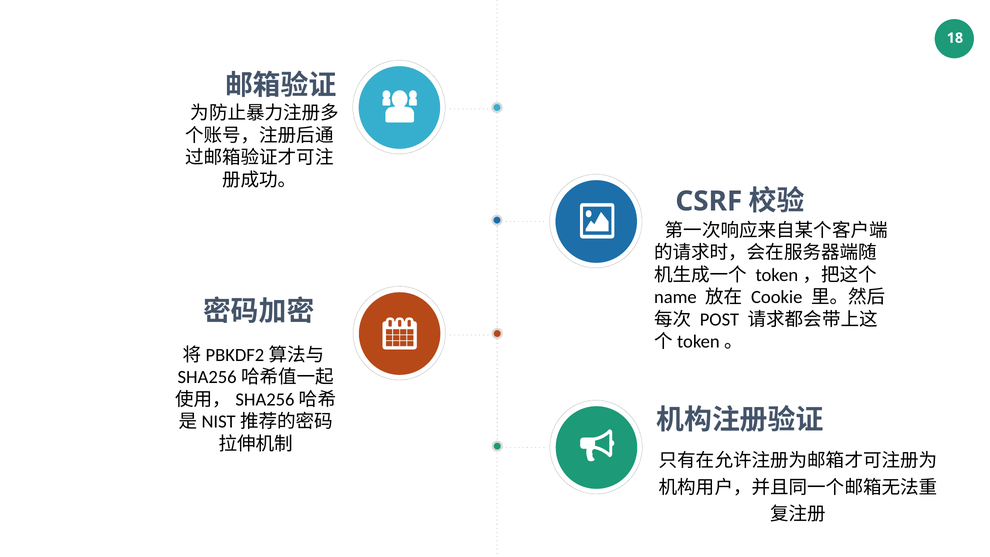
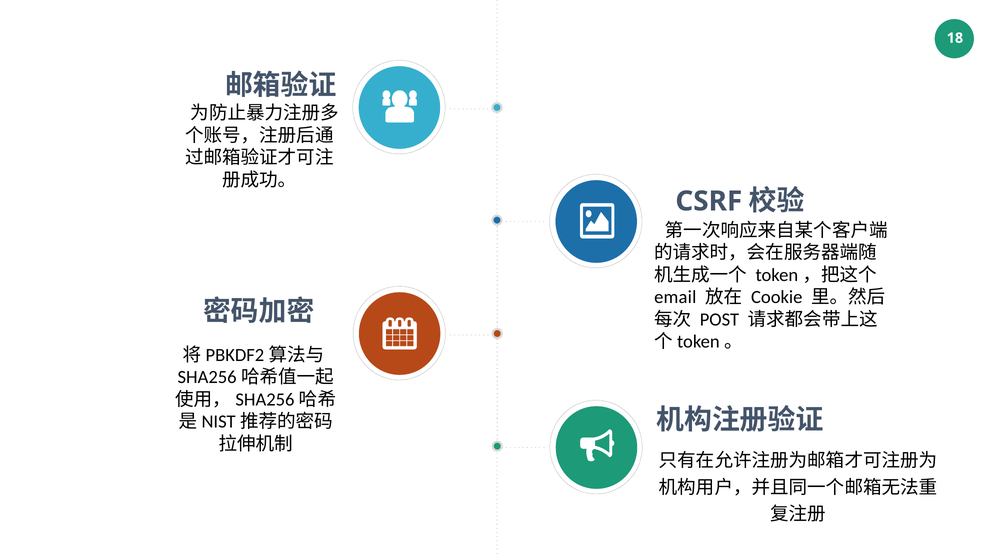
name: name -> email (675, 297)
